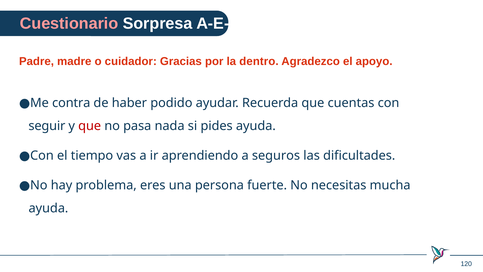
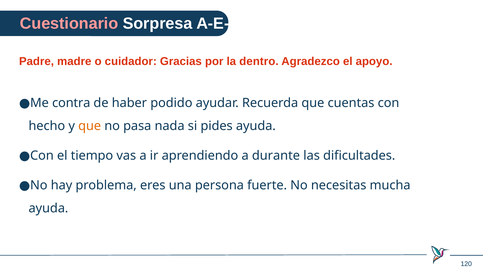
seguir: seguir -> hecho (47, 126)
que colour: red -> orange (90, 126)
seguros: seguros -> durante (276, 155)
